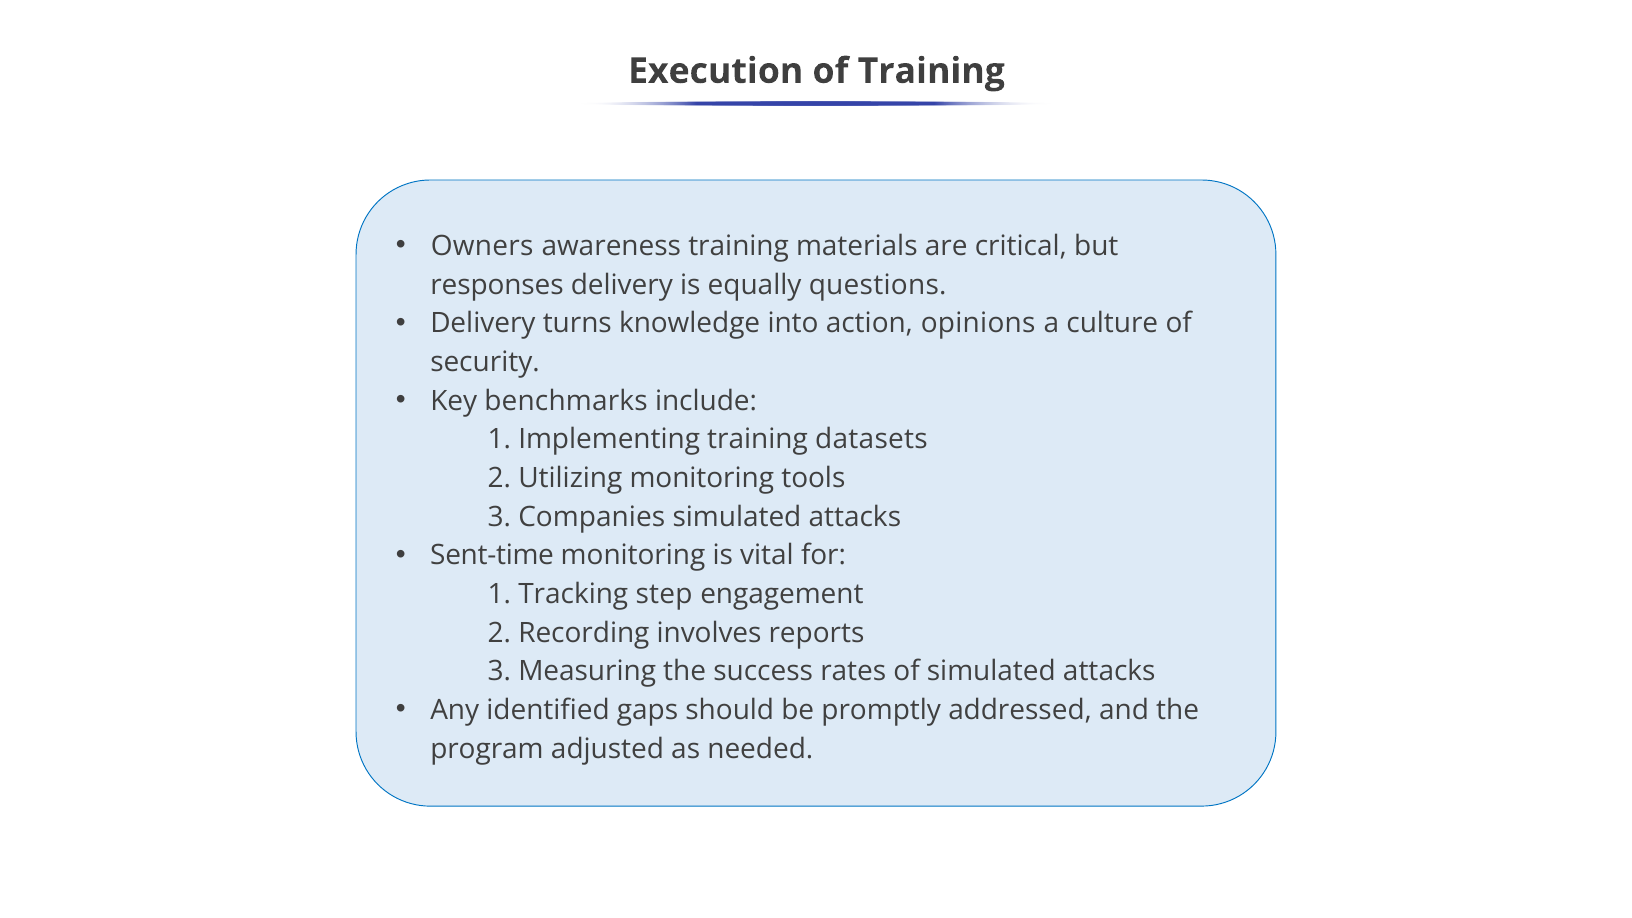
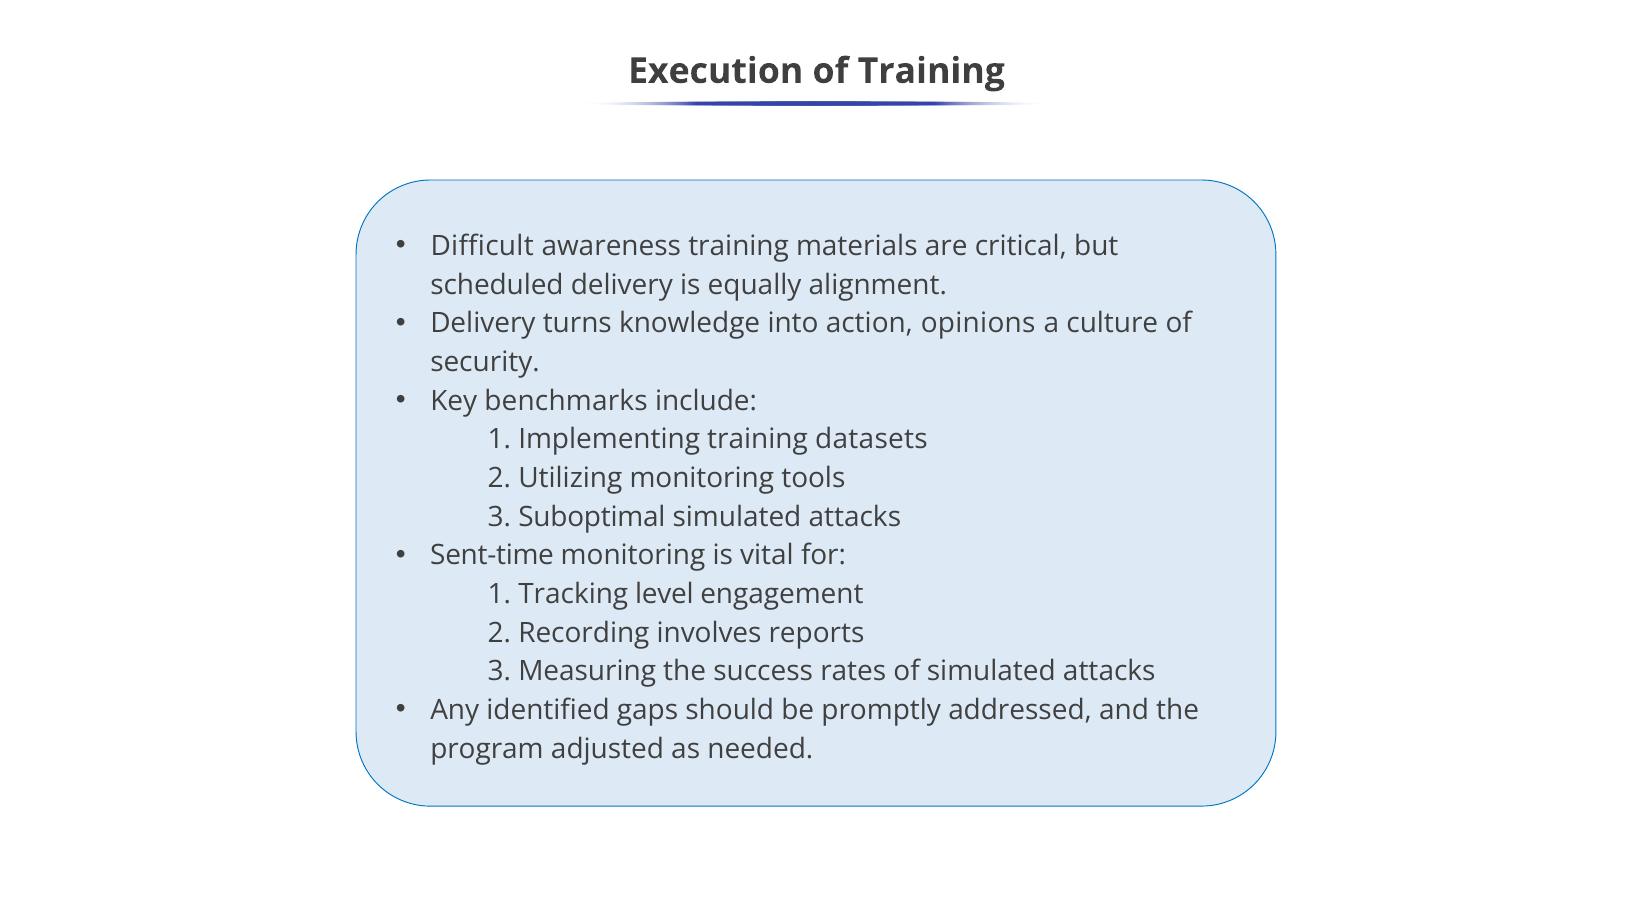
Owners: Owners -> Difficult (482, 246)
responses: responses -> scheduled (497, 285)
questions: questions -> alignment (878, 285)
Companies: Companies -> Suboptimal (592, 517)
step: step -> level (664, 594)
